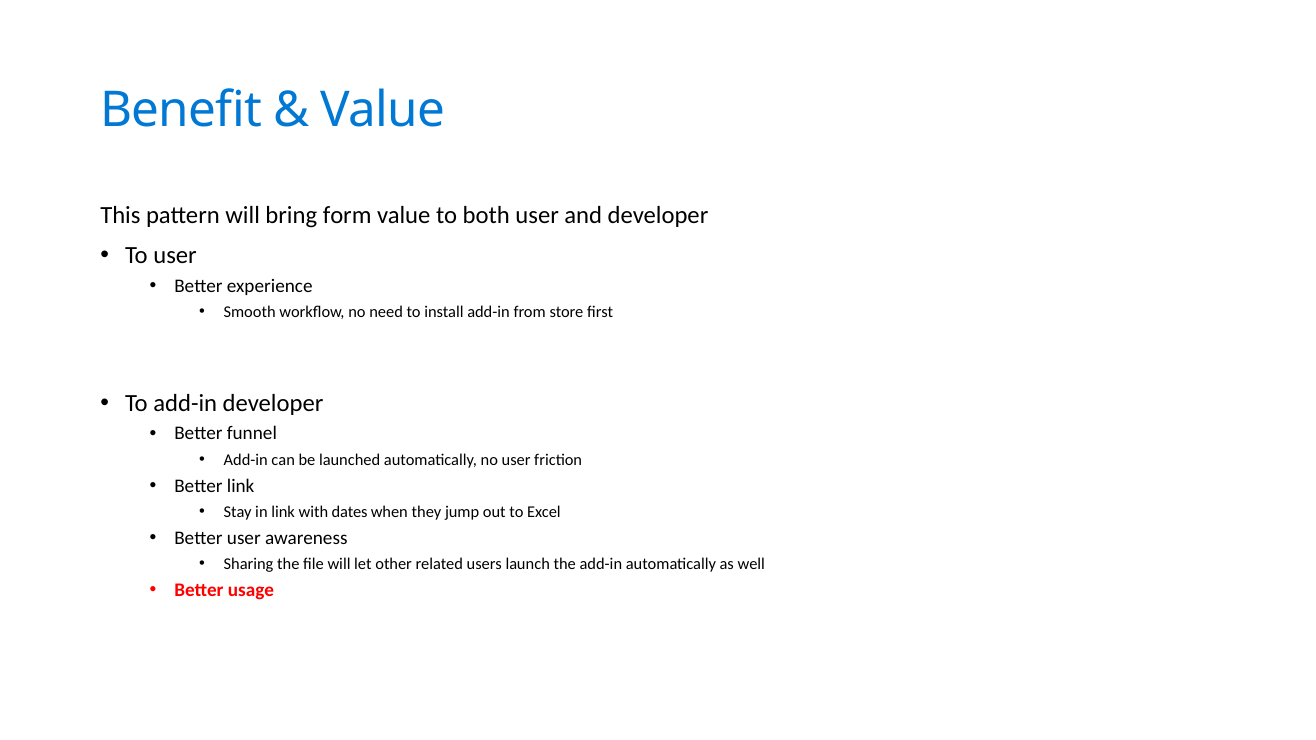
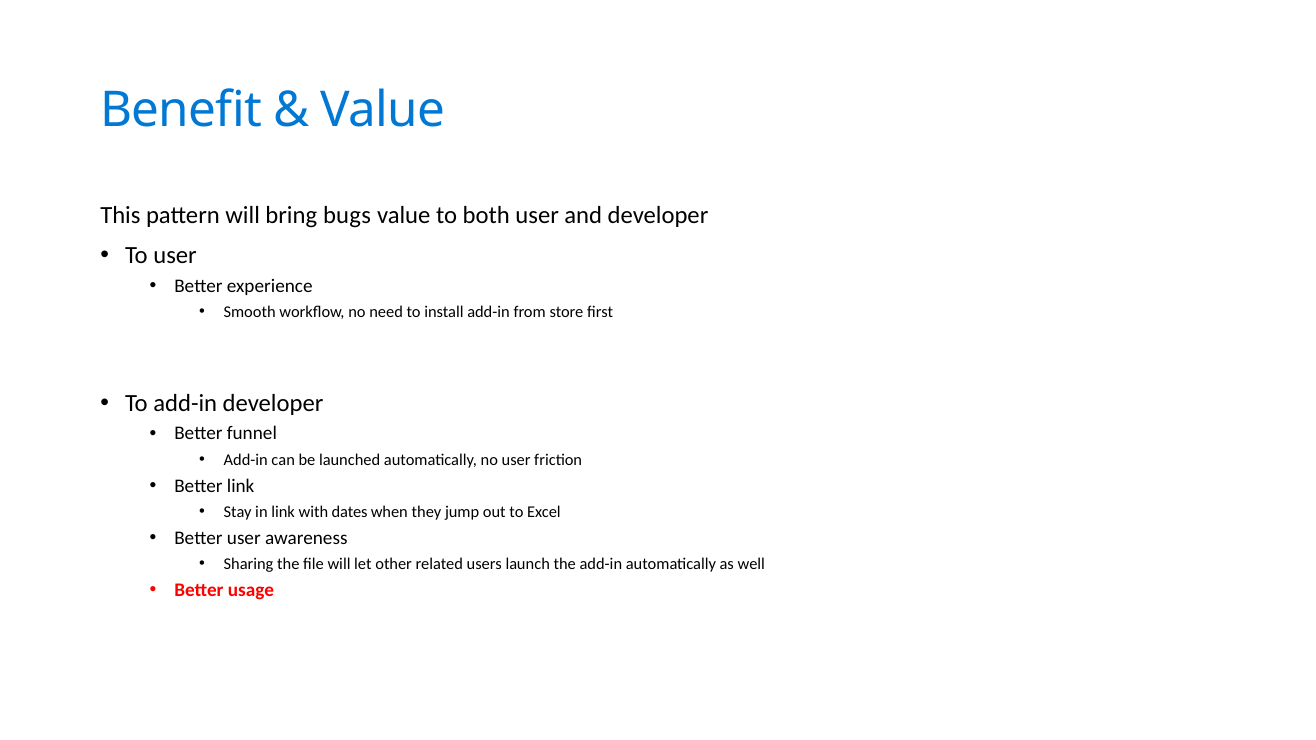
form: form -> bugs (347, 215)
